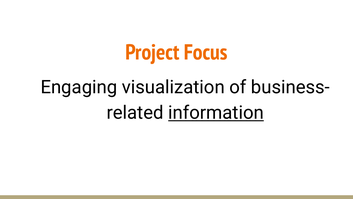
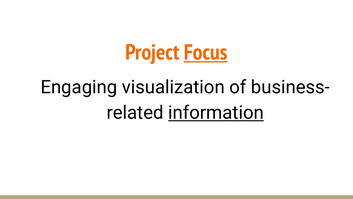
Focus underline: none -> present (206, 52)
